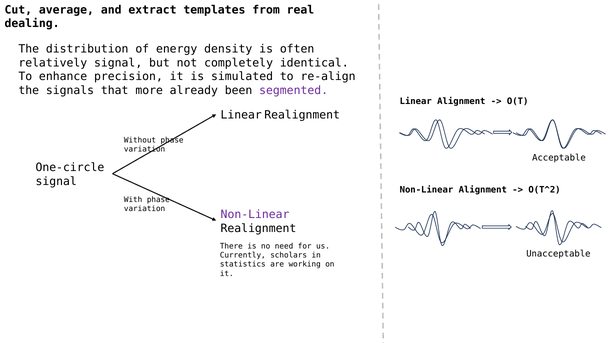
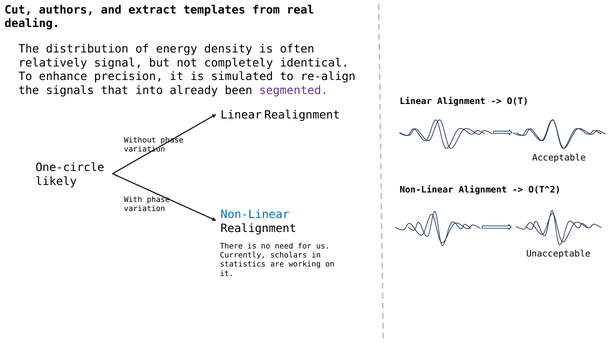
average: average -> authors (66, 10)
more: more -> into (149, 90)
signal: signal -> likely (56, 181)
Non-Linear colour: purple -> blue (255, 215)
